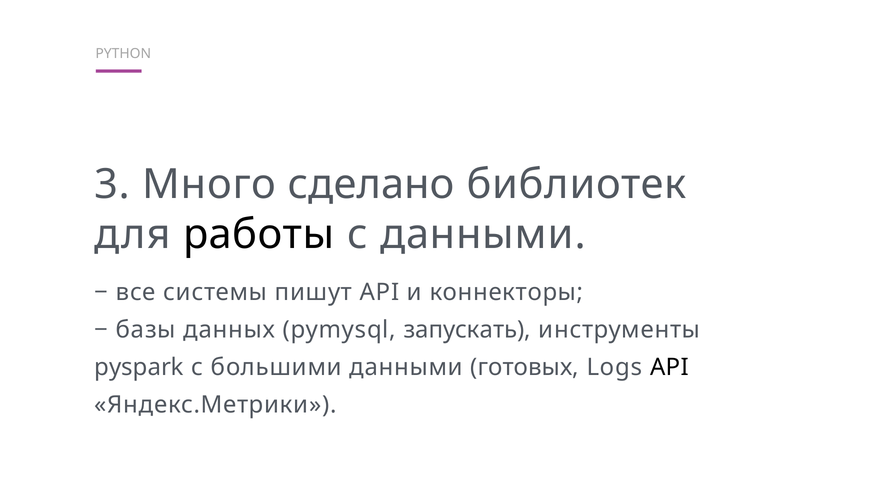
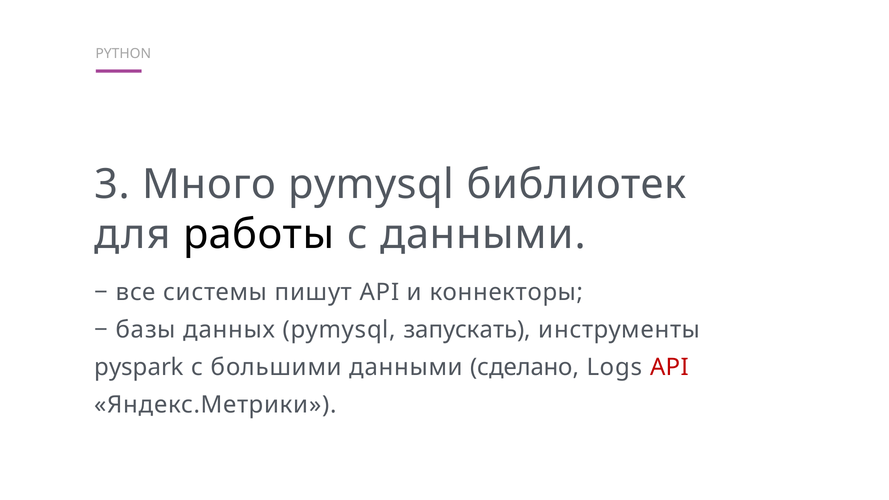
Много сделано: сделано -> pymysql (371, 184)
готовых: готовых -> сделано (525, 368)
API colour: black -> red (669, 368)
